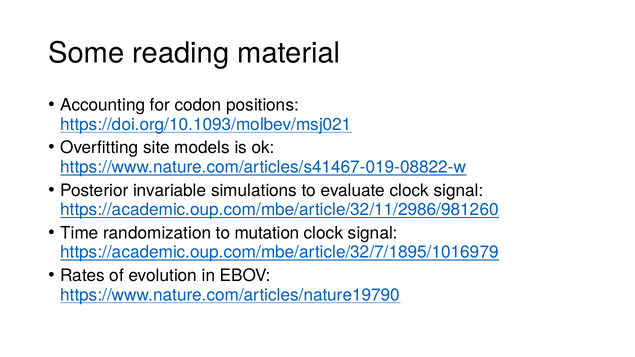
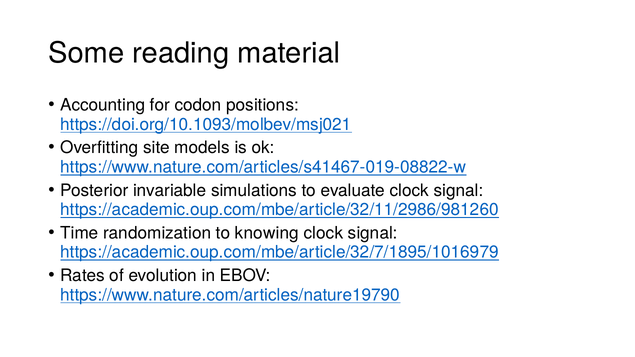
mutation: mutation -> knowing (267, 233)
